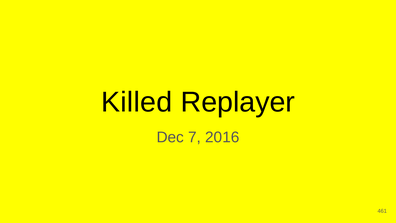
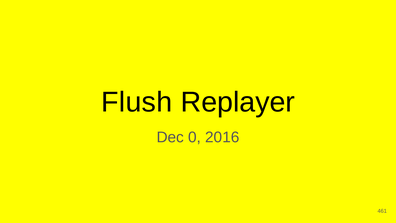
Killed: Killed -> Flush (137, 102)
7: 7 -> 0 (195, 137)
